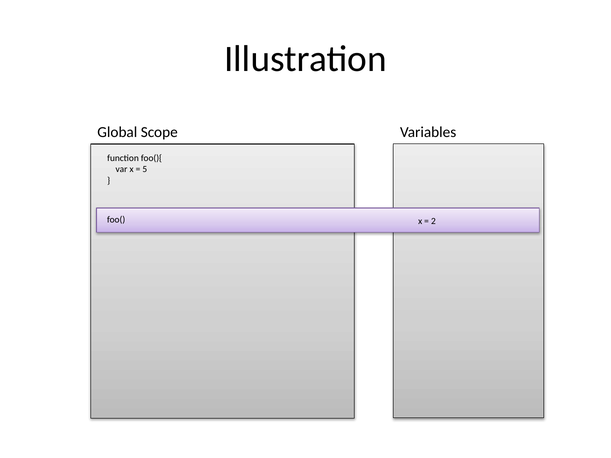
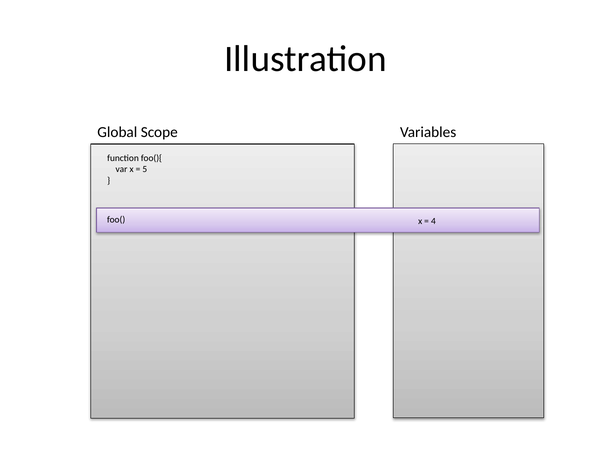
2: 2 -> 4 (433, 221)
